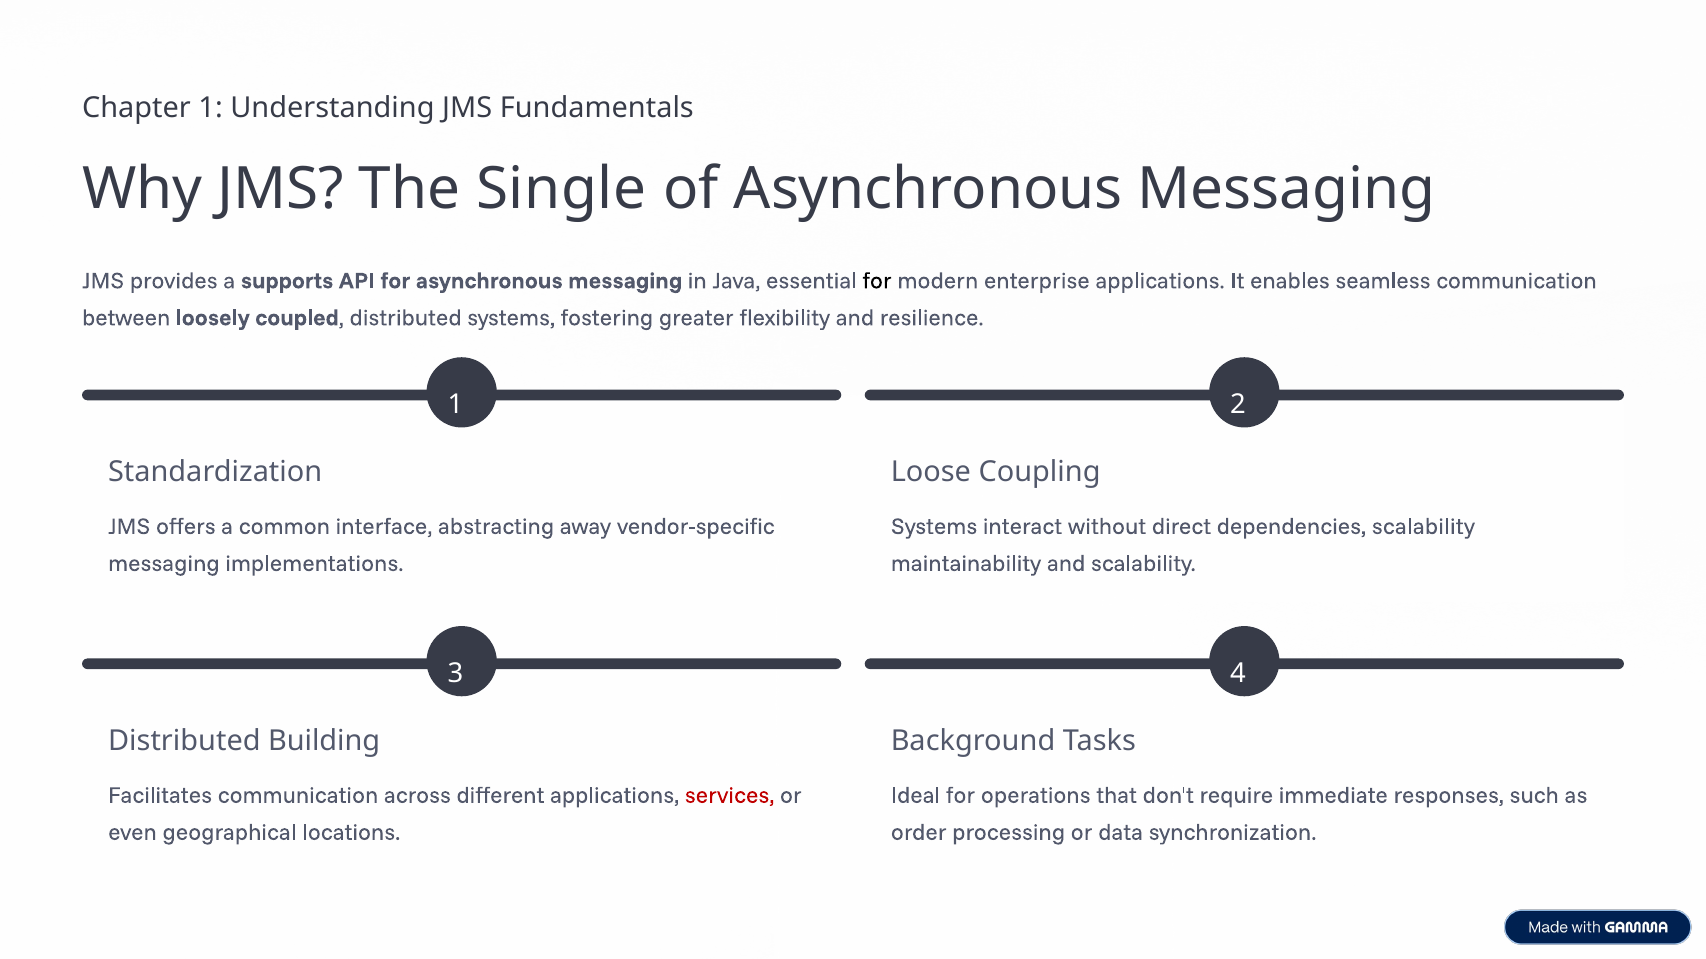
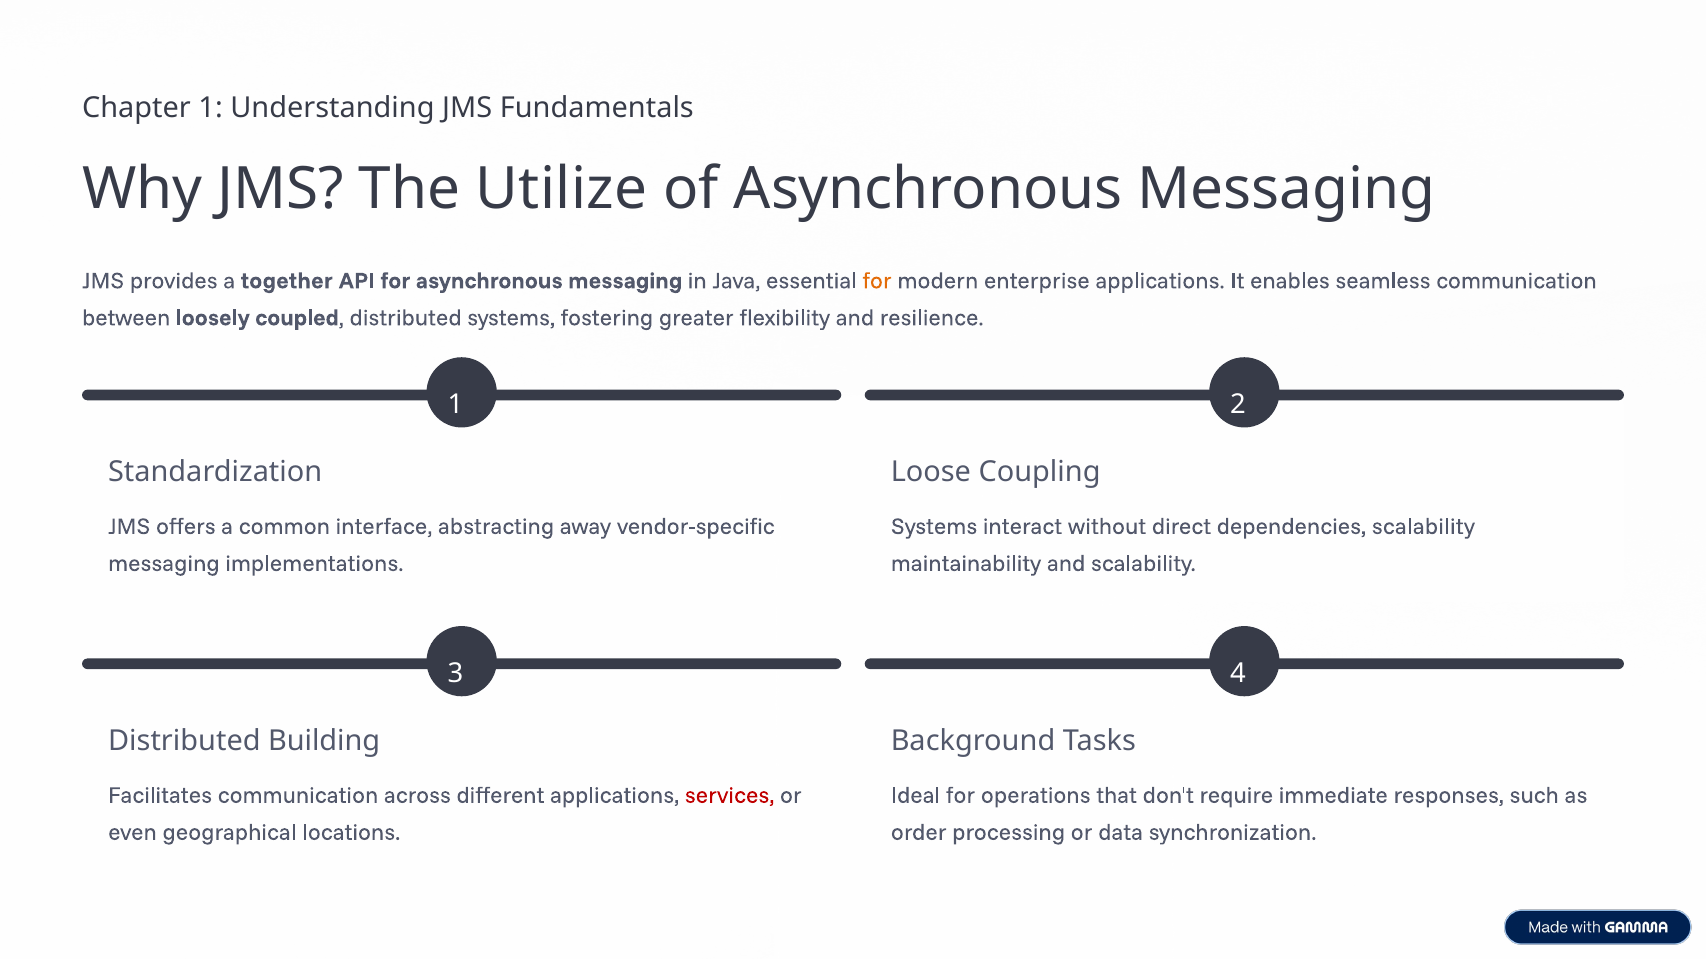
Single: Single -> Utilize (561, 189)
supports: supports -> together (287, 281)
for colour: black -> orange (877, 281)
